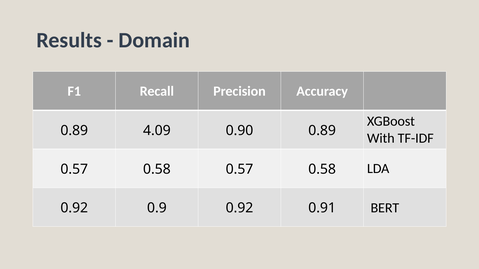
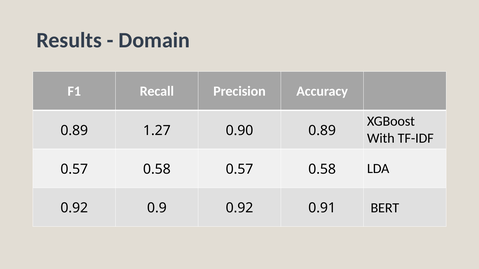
4.09: 4.09 -> 1.27 (157, 131)
